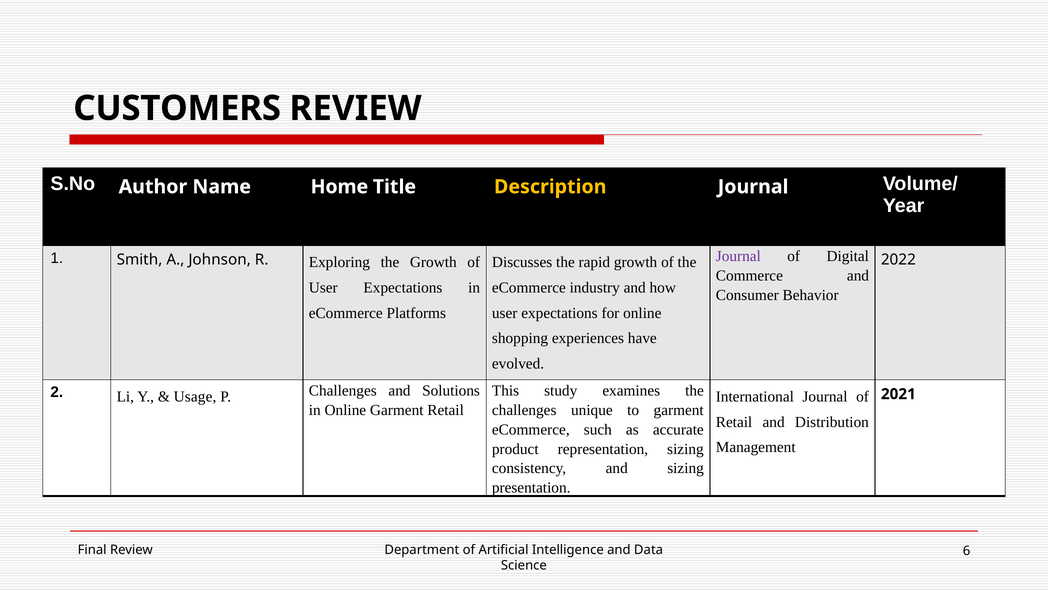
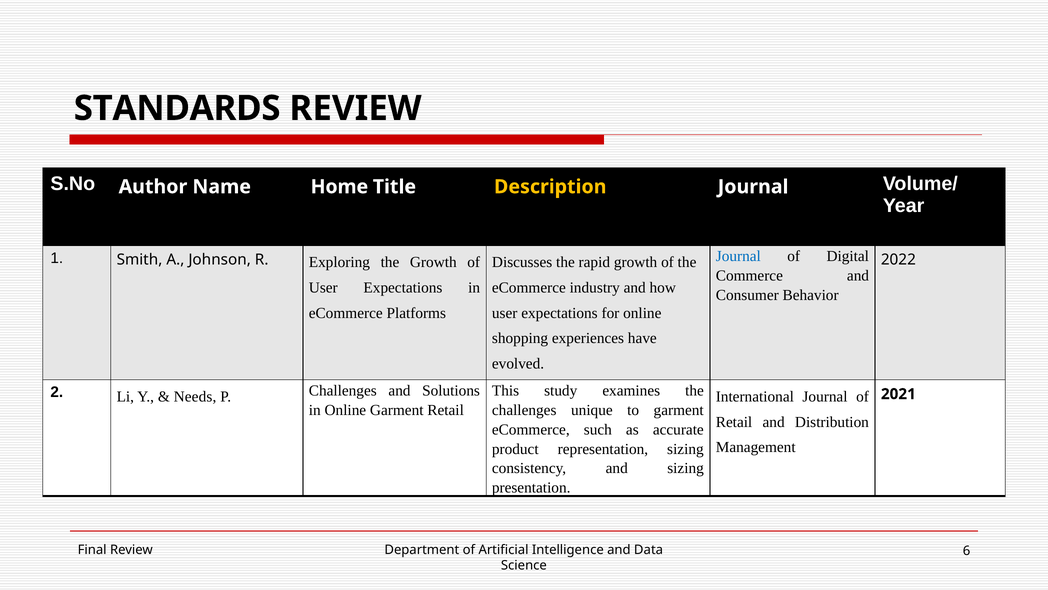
CUSTOMERS: CUSTOMERS -> STANDARDS (177, 108)
Journal colour: purple -> blue (738, 256)
Usage: Usage -> Needs (195, 396)
